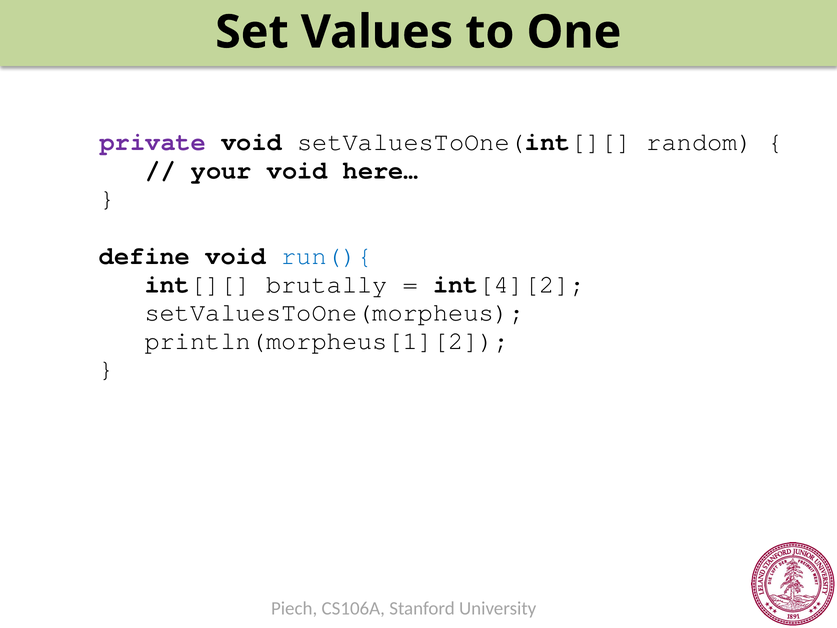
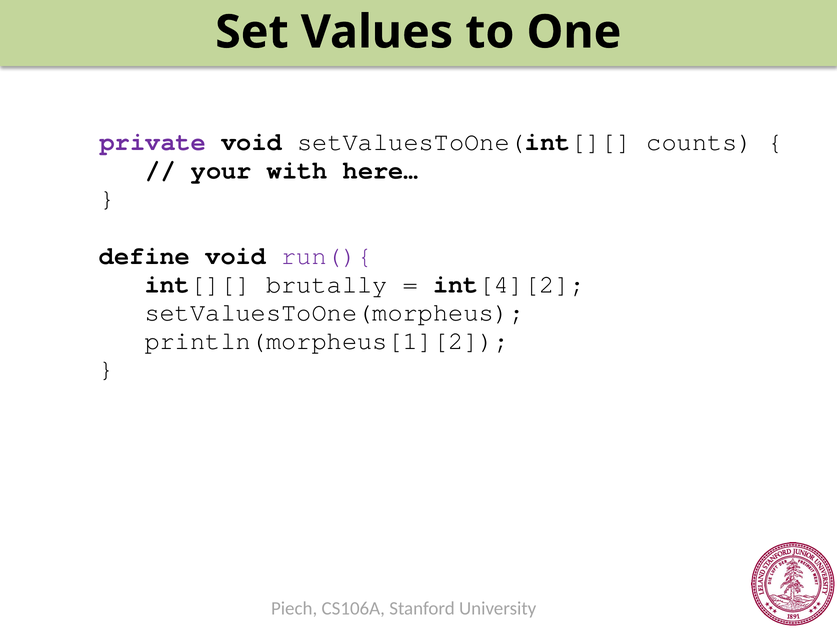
random: random -> counts (700, 142)
your void: void -> with (297, 170)
run(){ colour: blue -> purple (327, 256)
